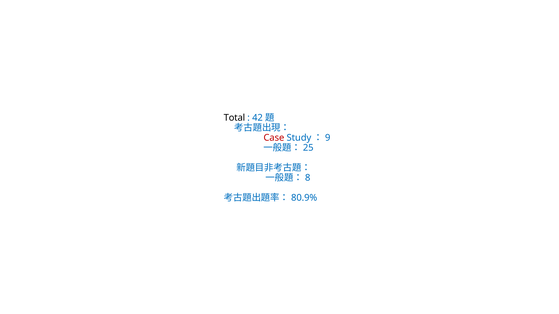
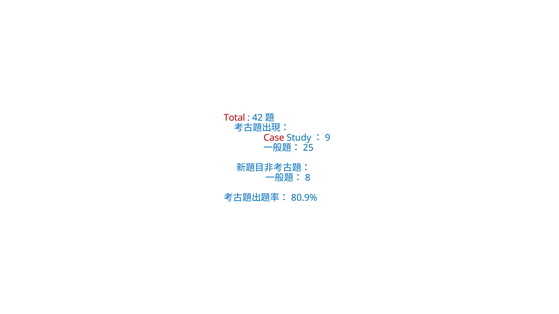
Total colour: black -> red (234, 118)
